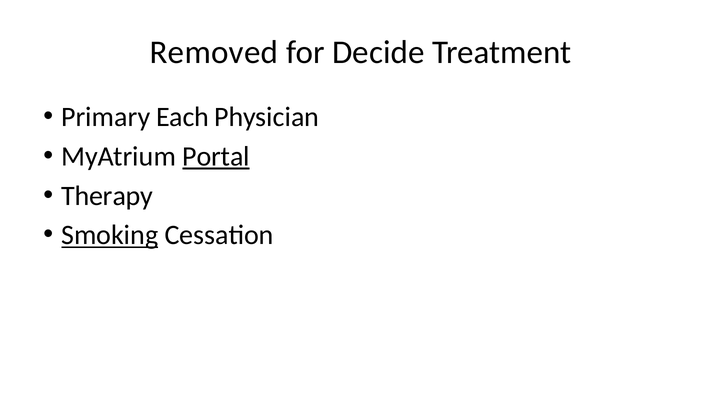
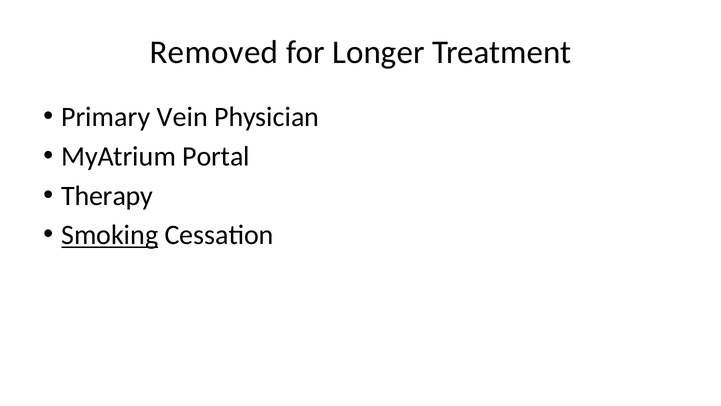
Decide: Decide -> Longer (378, 52)
Each: Each -> Vein (182, 117)
Portal underline: present -> none (216, 156)
